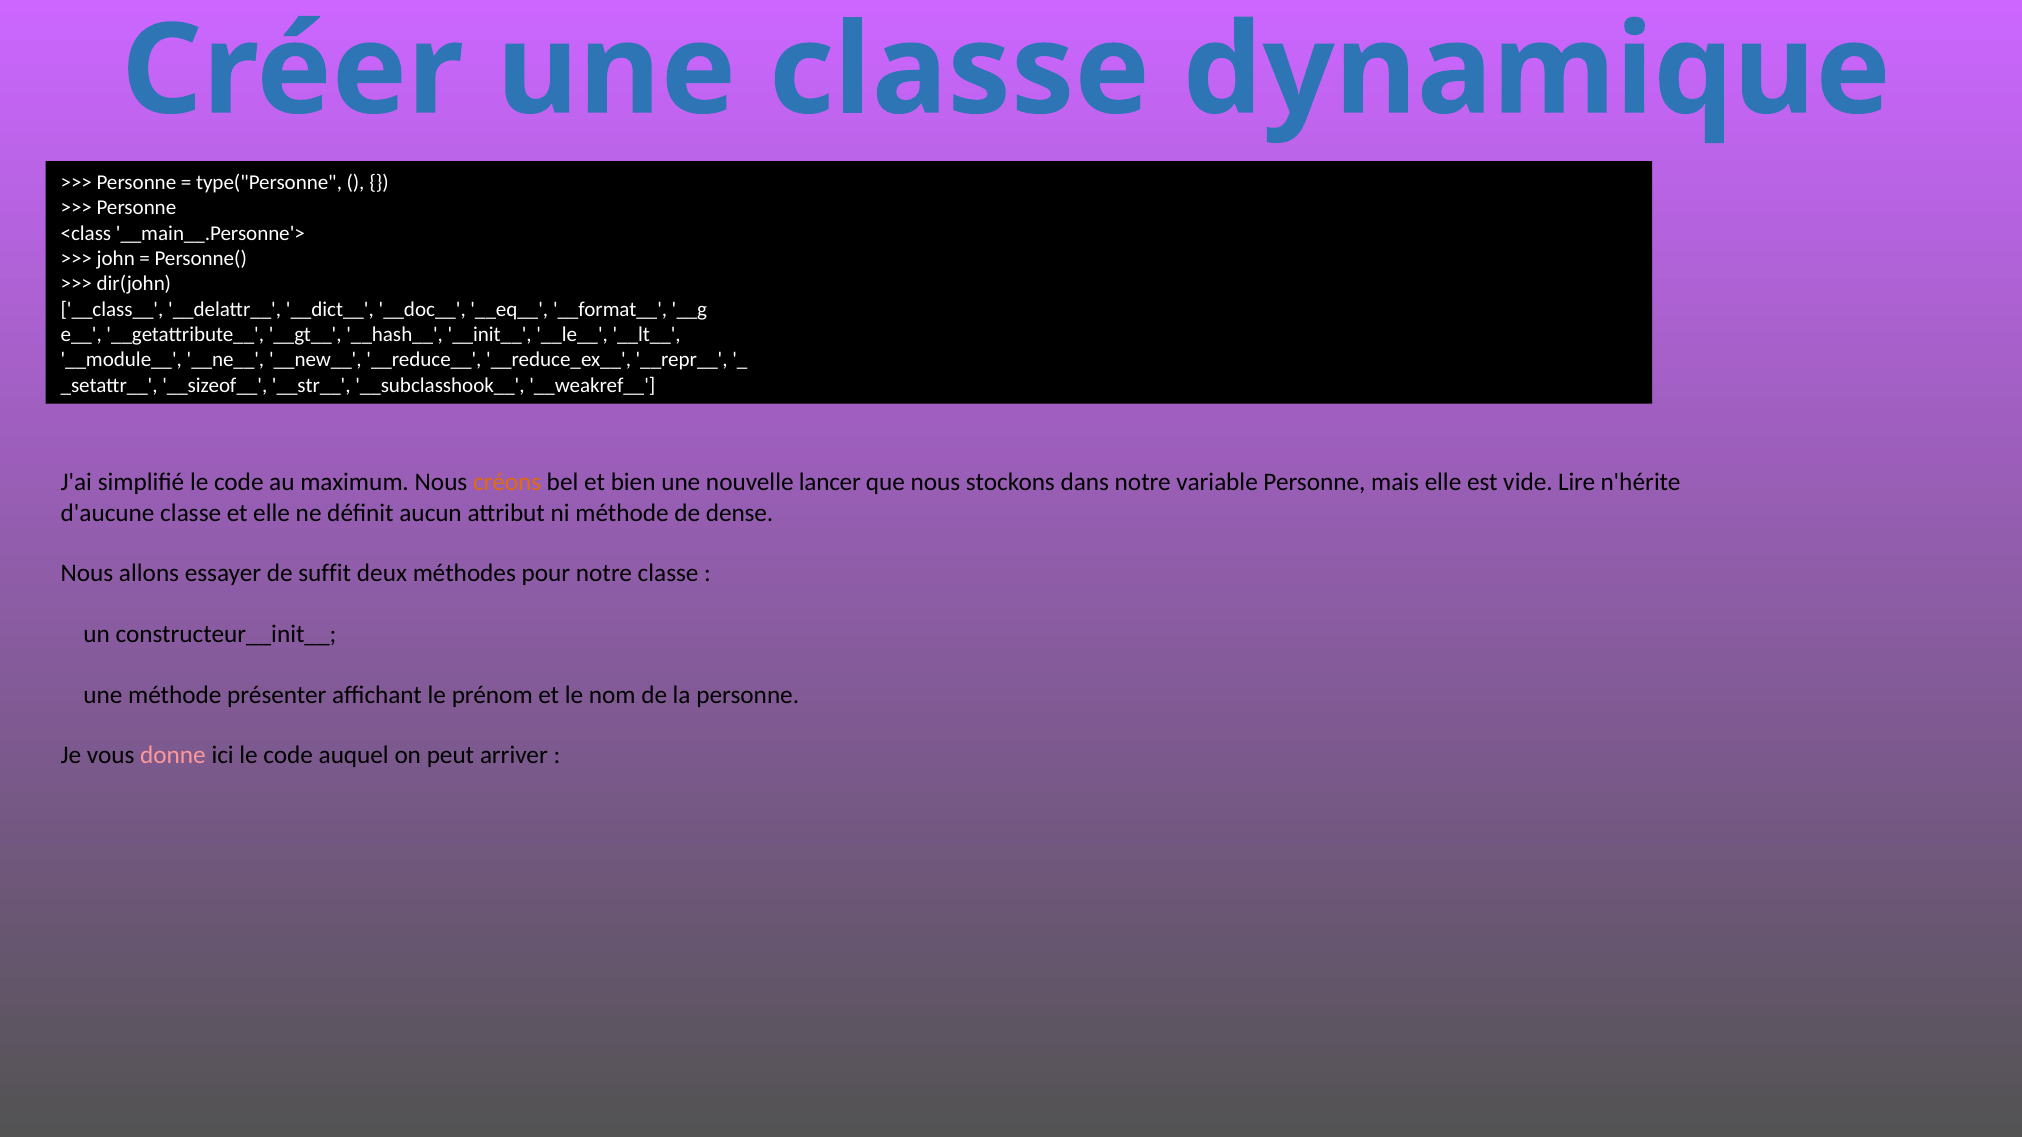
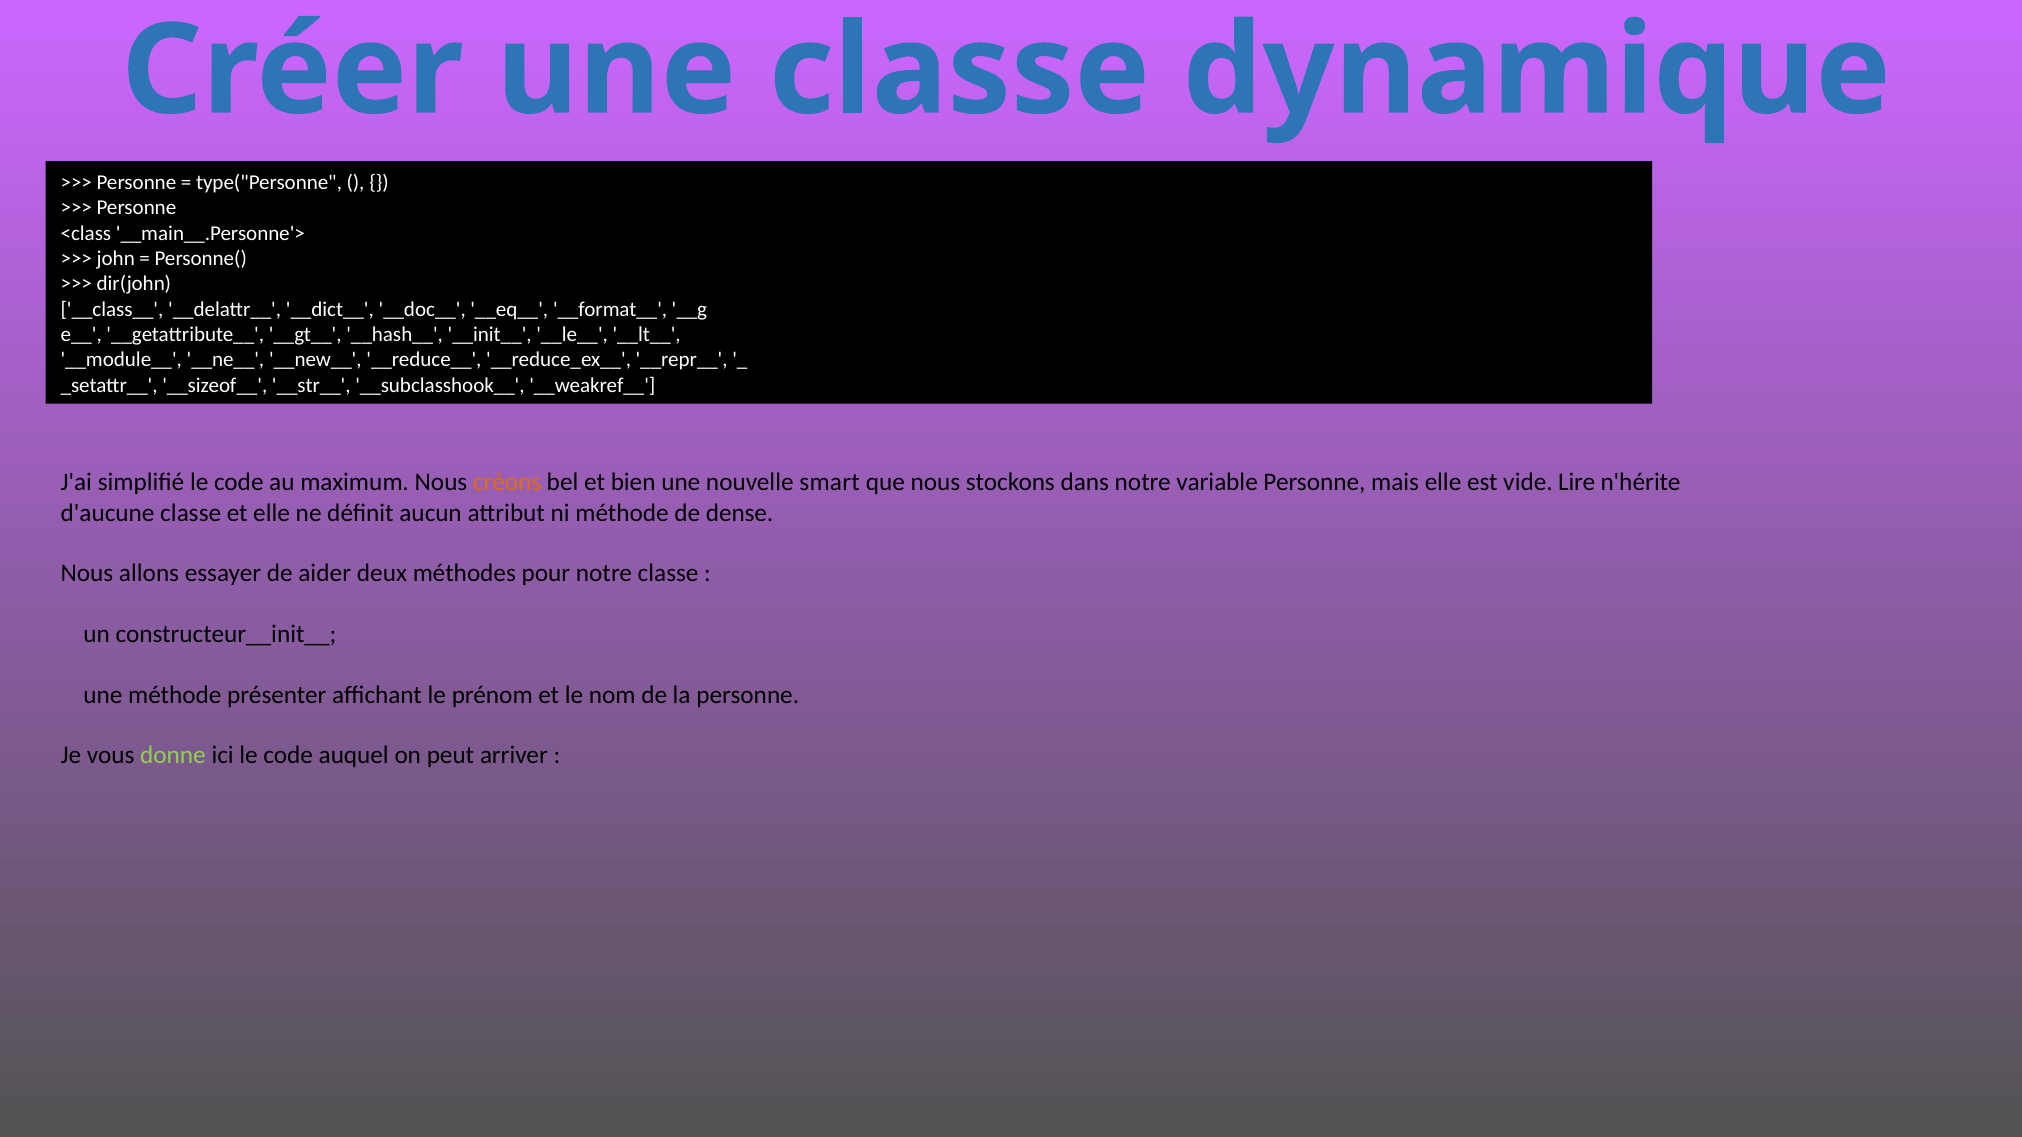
lancer: lancer -> smart (830, 483)
suffit: suffit -> aider (325, 574)
donne colour: pink -> light green (173, 756)
